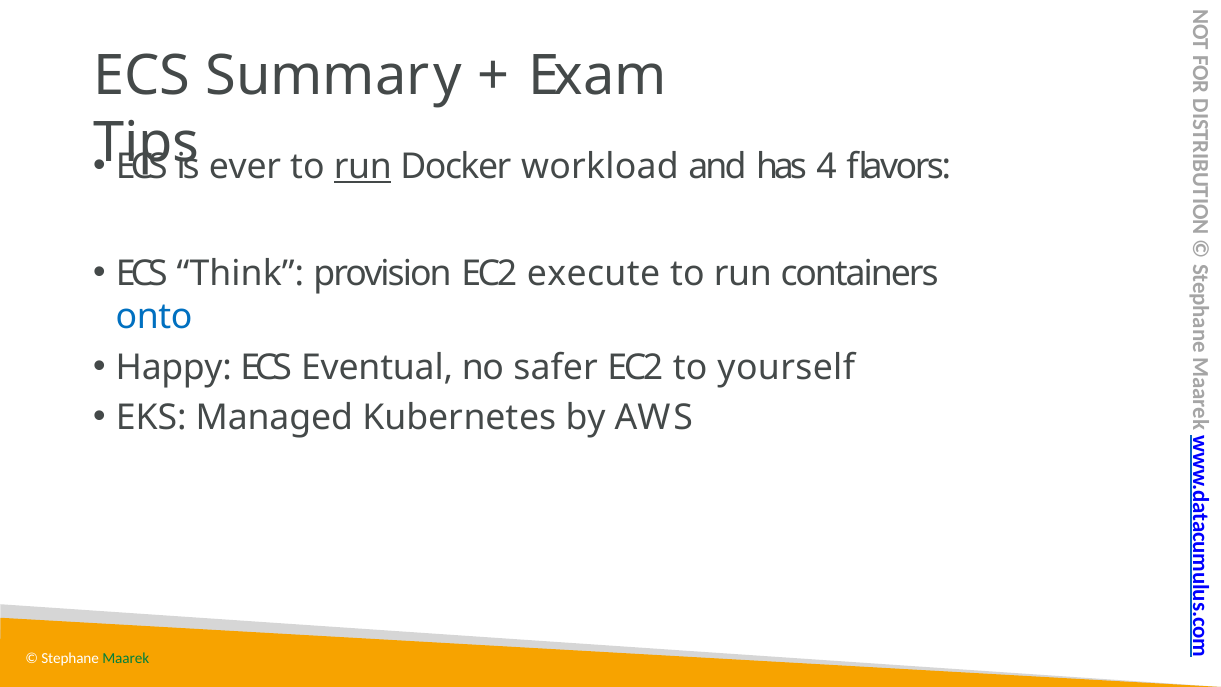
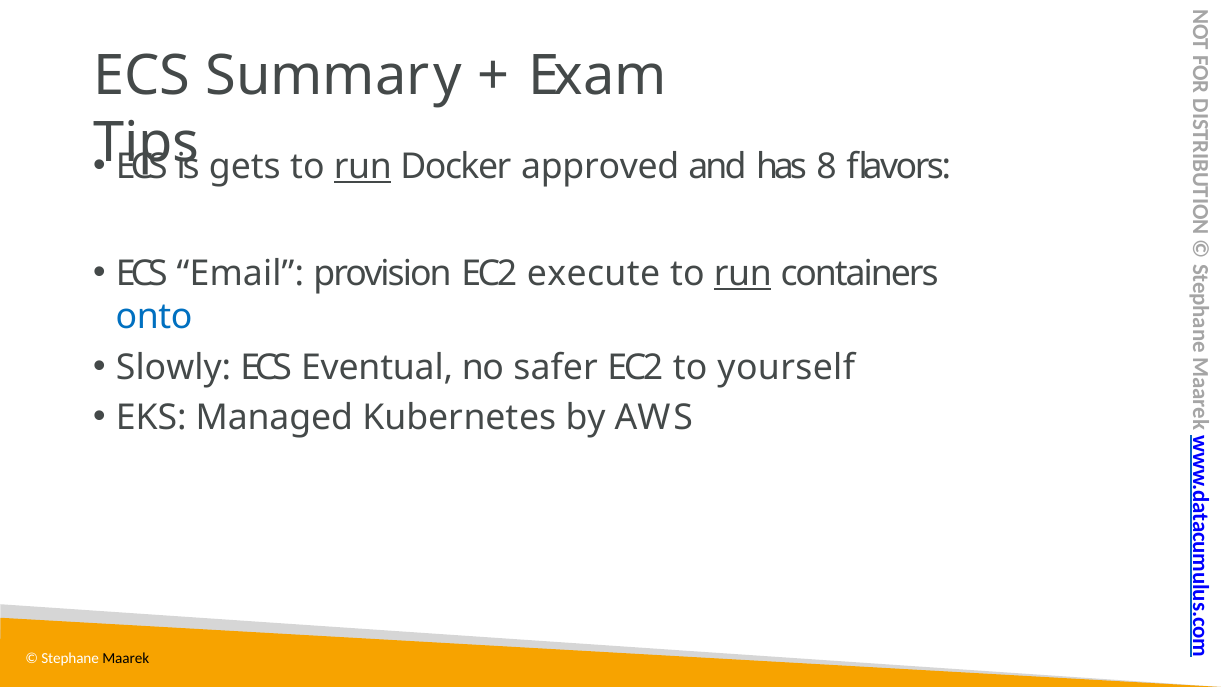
ever: ever -> gets (245, 167)
workload: workload -> approved (600, 167)
4: 4 -> 8 (827, 167)
Think: Think -> Email (240, 274)
run underline: none -> present (743, 274)
Happy: Happy -> Slowly (174, 367)
Maarek colour: green -> black (126, 658)
